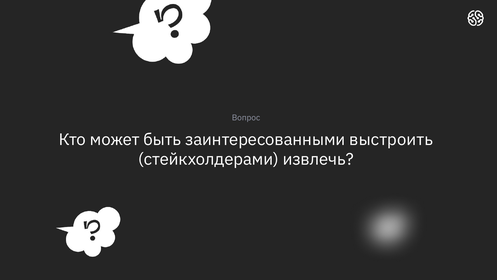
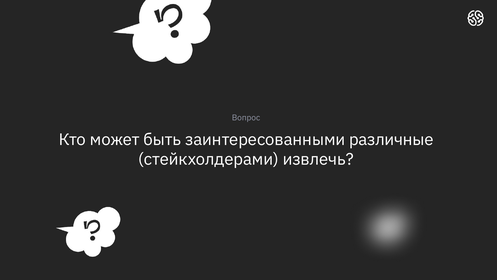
выстроить: выстроить -> различные (391, 139)
